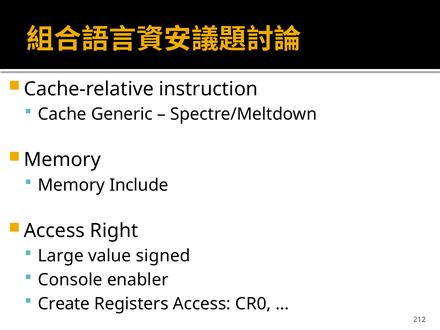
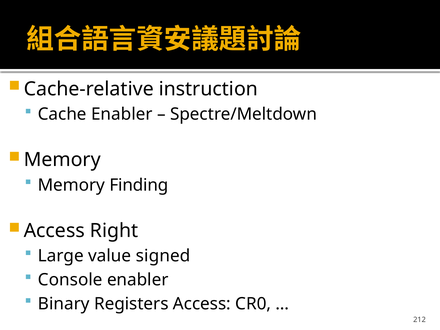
Cache Generic: Generic -> Enabler (122, 114)
Include: Include -> Finding (139, 185)
Create: Create -> Binary (64, 304)
